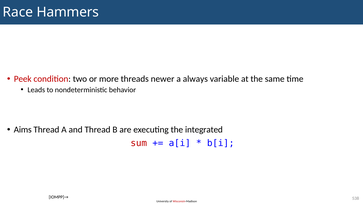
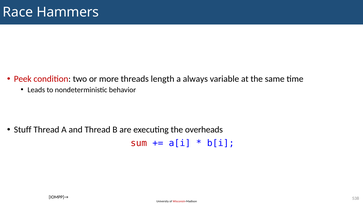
newer: newer -> length (163, 79)
Aims: Aims -> Stuff (23, 130)
integrated: integrated -> overheads (204, 130)
